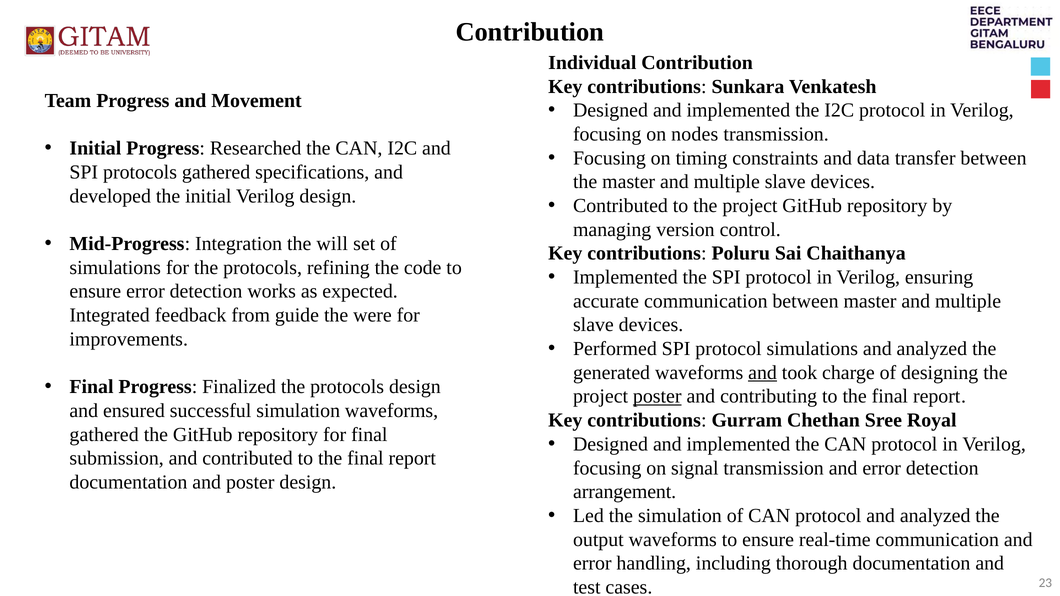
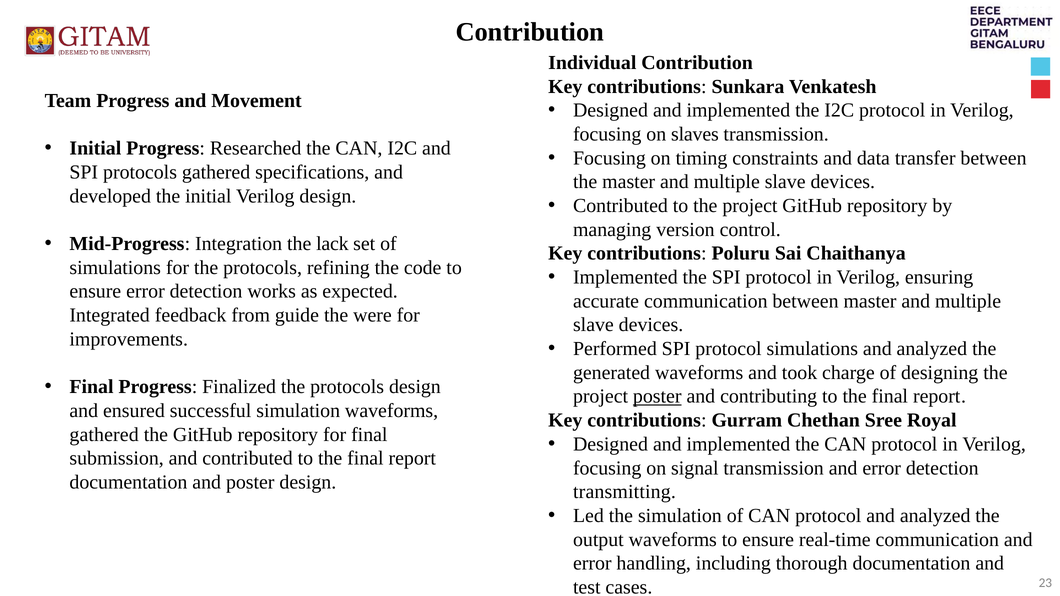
nodes: nodes -> slaves (695, 134)
will: will -> lack (332, 244)
and underline: present -> none (763, 373)
arrangement: arrangement -> transmitting (624, 492)
